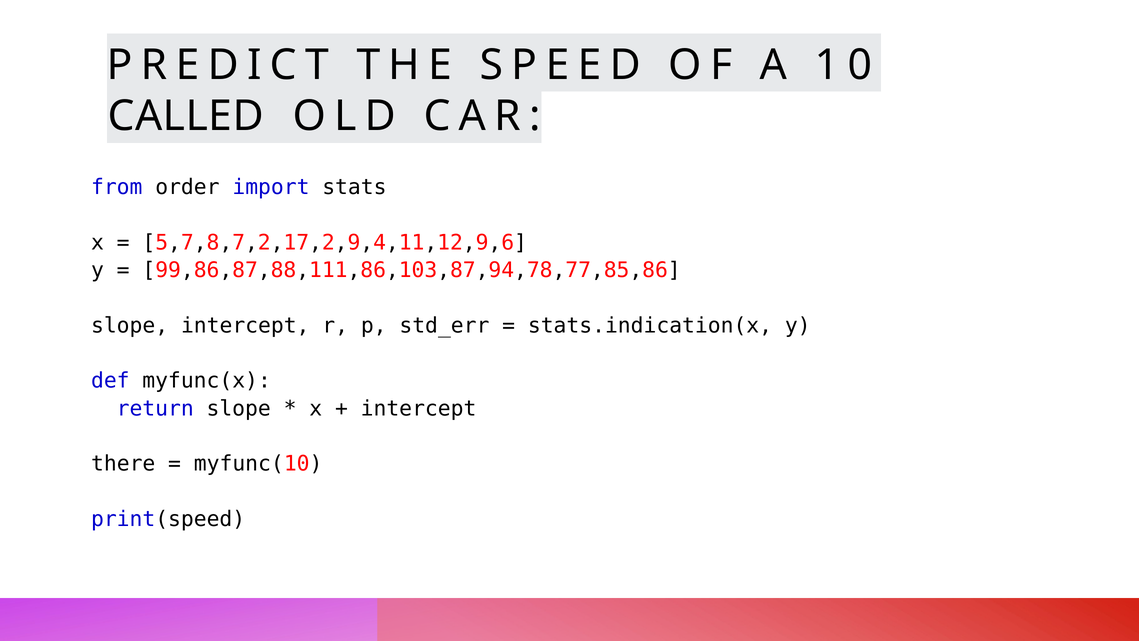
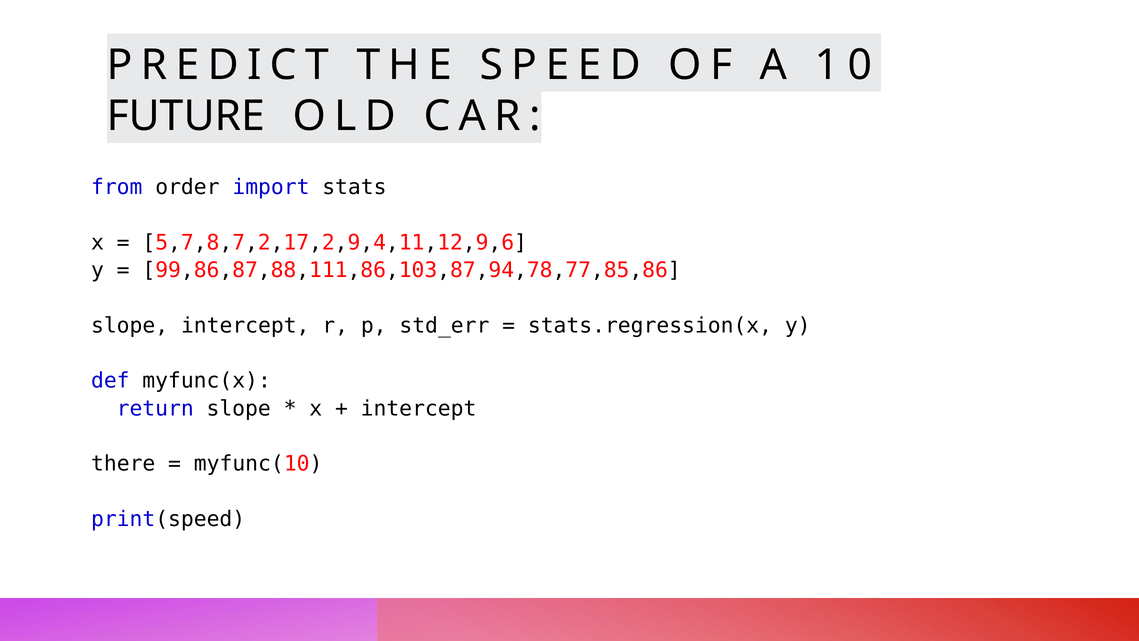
CALLED: CALLED -> FUTURE (186, 116)
stats.indication(x: stats.indication(x -> stats.regression(x (650, 325)
